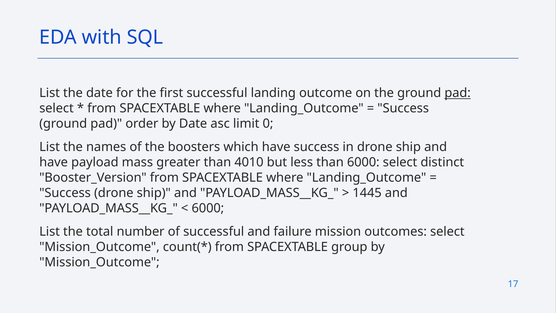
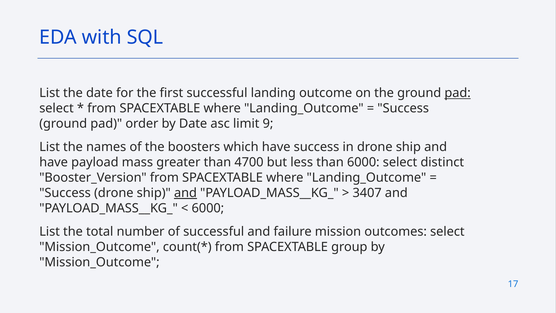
0: 0 -> 9 (268, 124)
4010: 4010 -> 4700 (249, 162)
and underline: none -> present (185, 193)
1445: 1445 -> 3407 (367, 193)
